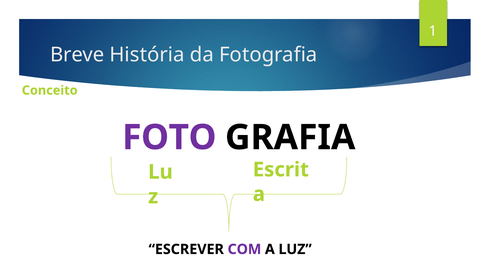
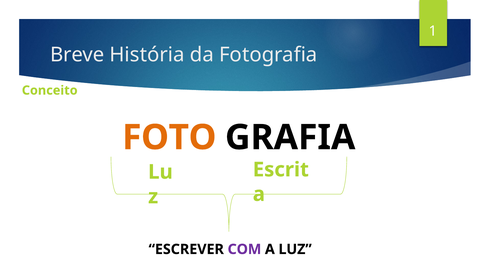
FOTO colour: purple -> orange (169, 137)
